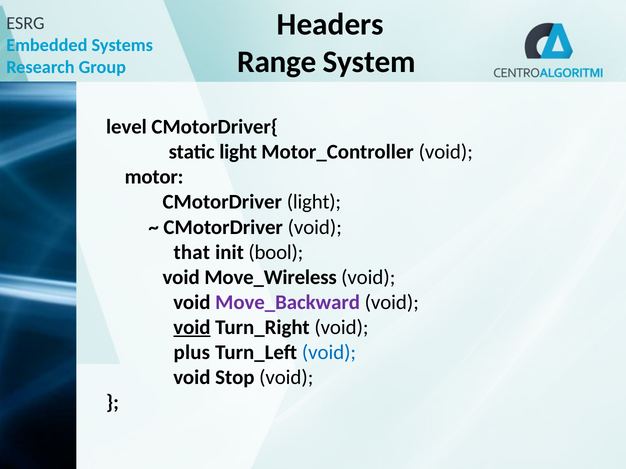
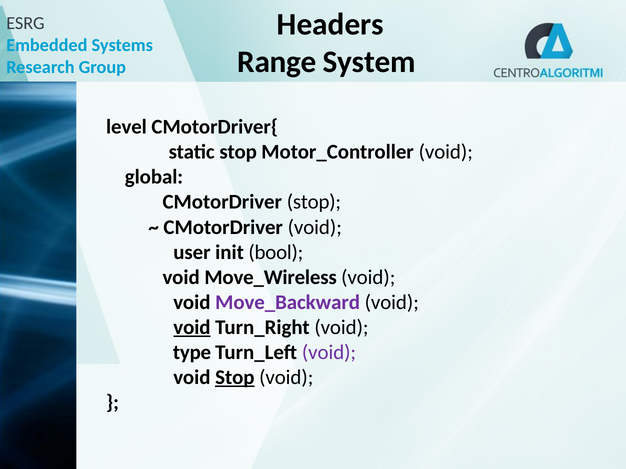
static light: light -> stop (238, 152)
motor: motor -> global (154, 177)
CMotorDriver light: light -> stop (314, 202)
that: that -> user (192, 252)
plus: plus -> type (192, 353)
void colour: blue -> purple (329, 353)
Stop underline: none -> present (235, 378)
